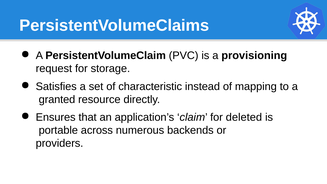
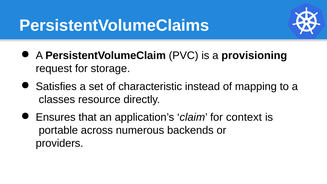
granted: granted -> classes (57, 100)
deleted: deleted -> context (244, 117)
